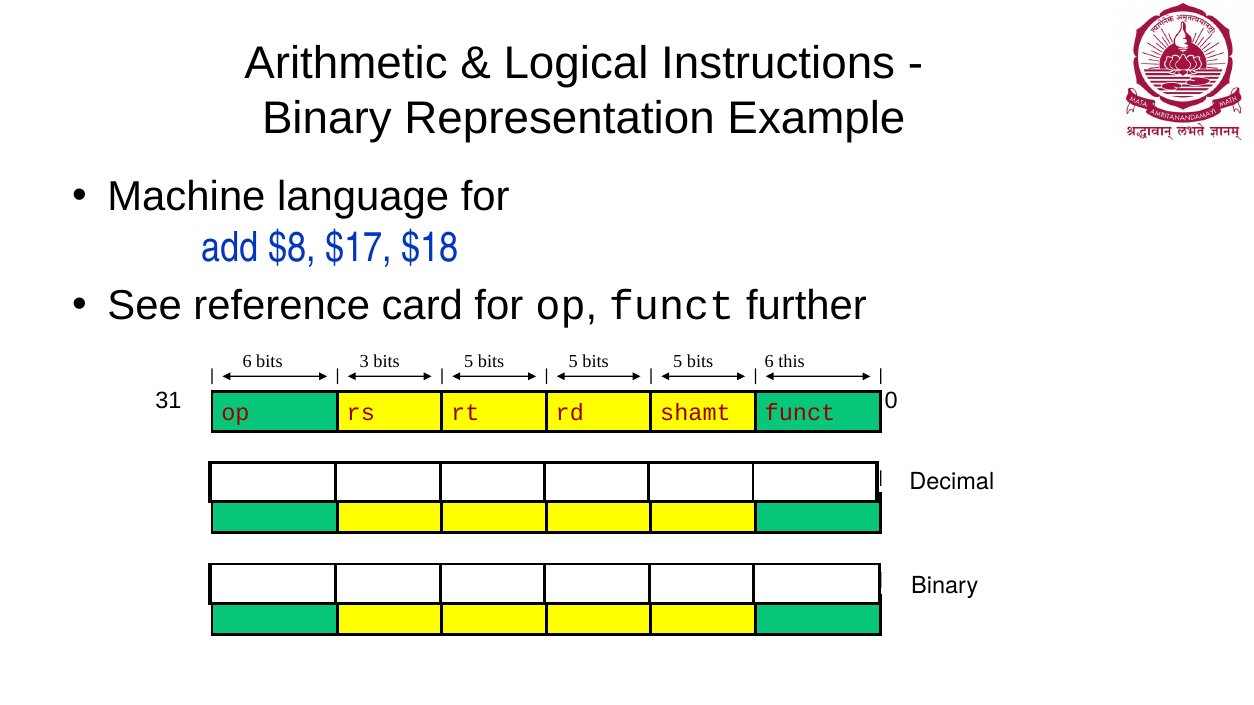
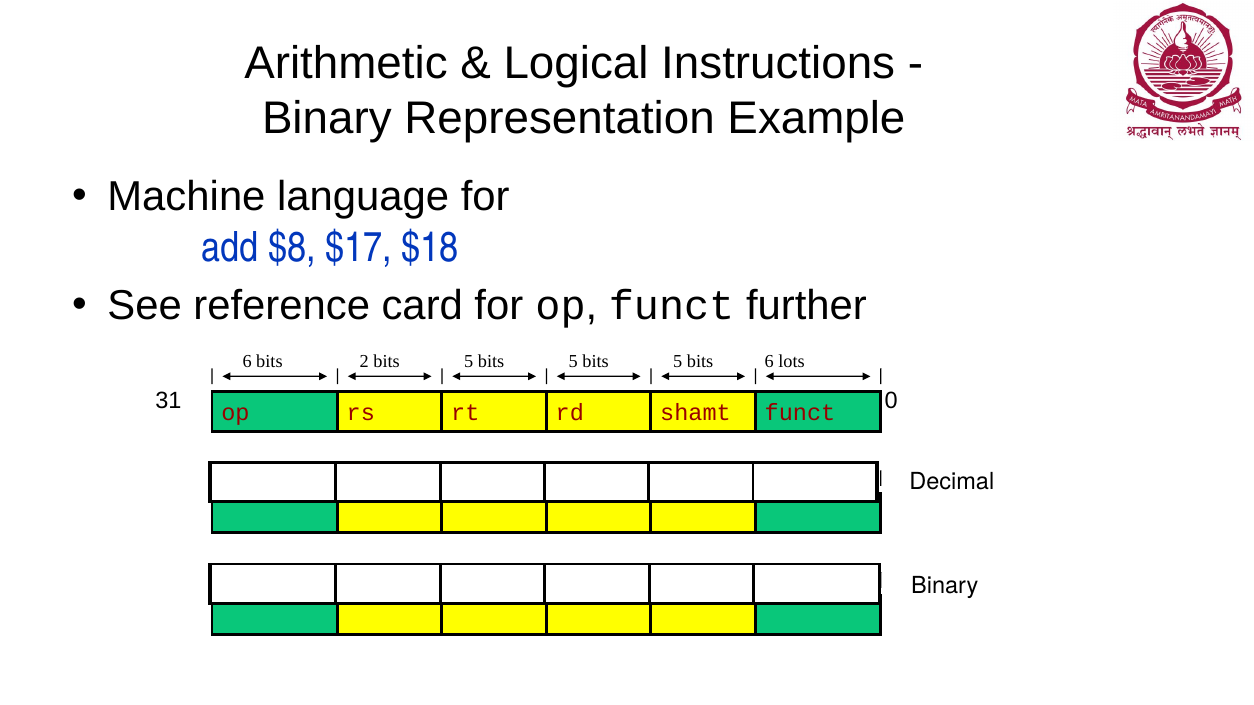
3: 3 -> 2 (364, 362)
this: this -> lots (792, 362)
